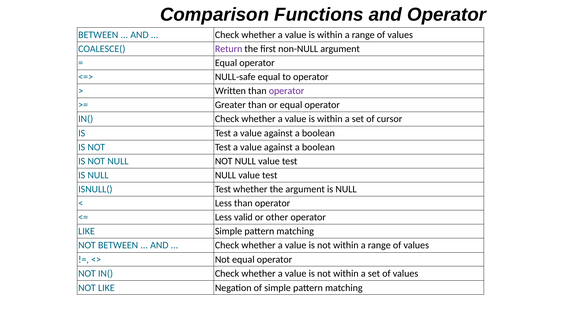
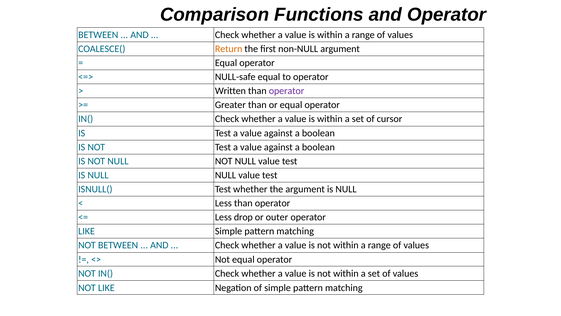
Return colour: purple -> orange (229, 49)
valid: valid -> drop (243, 217)
other: other -> outer (277, 217)
